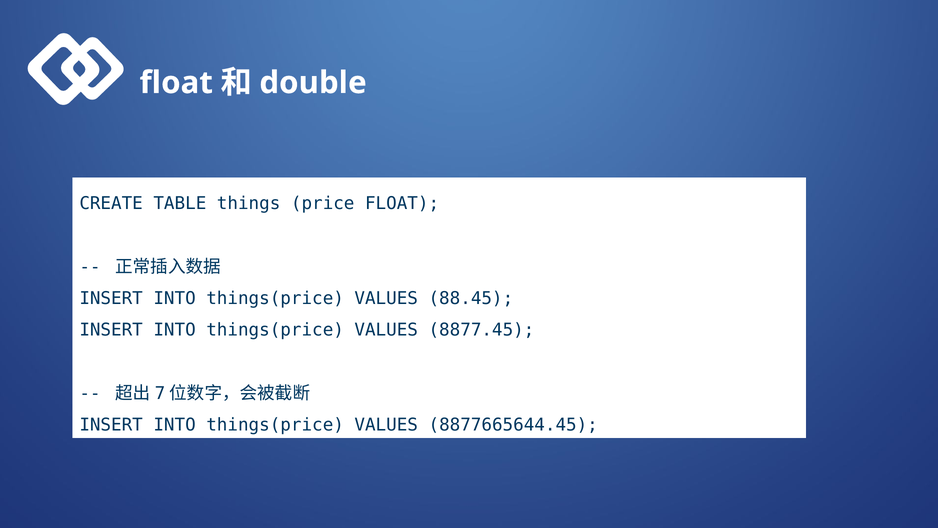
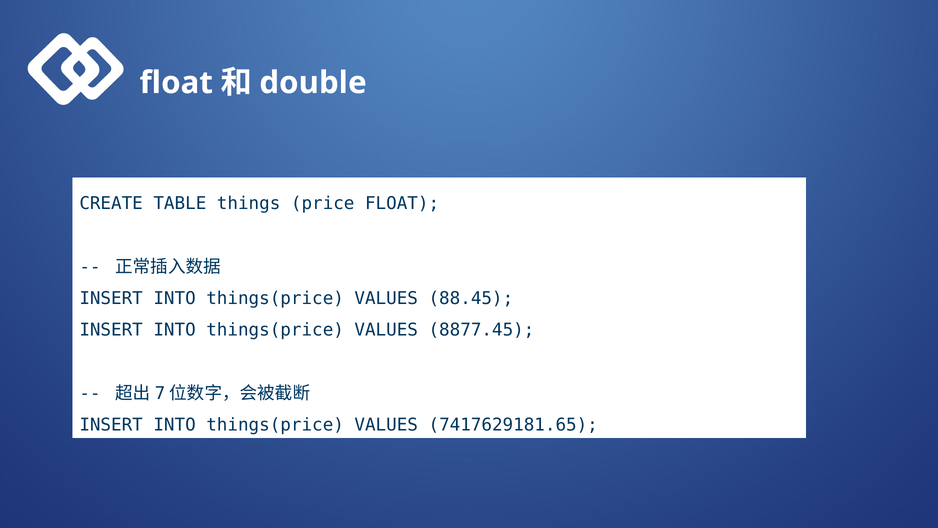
8877665644.45: 8877665644.45 -> 7417629181.65 (513, 425)
